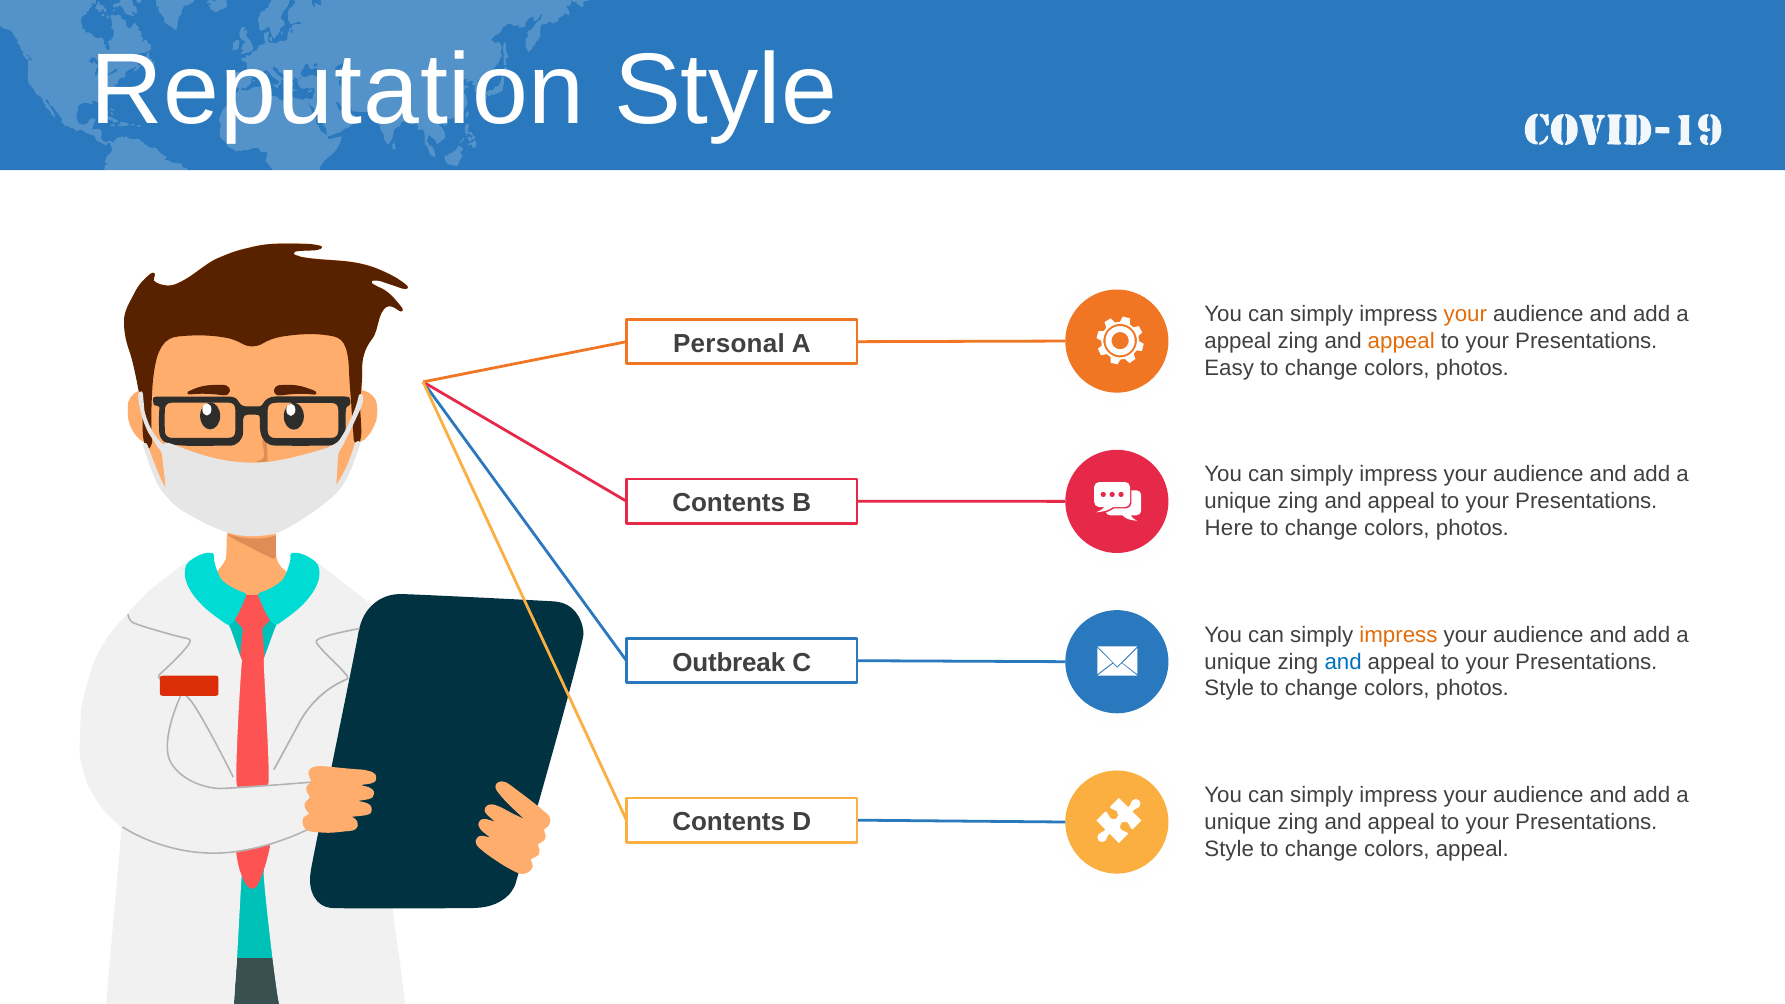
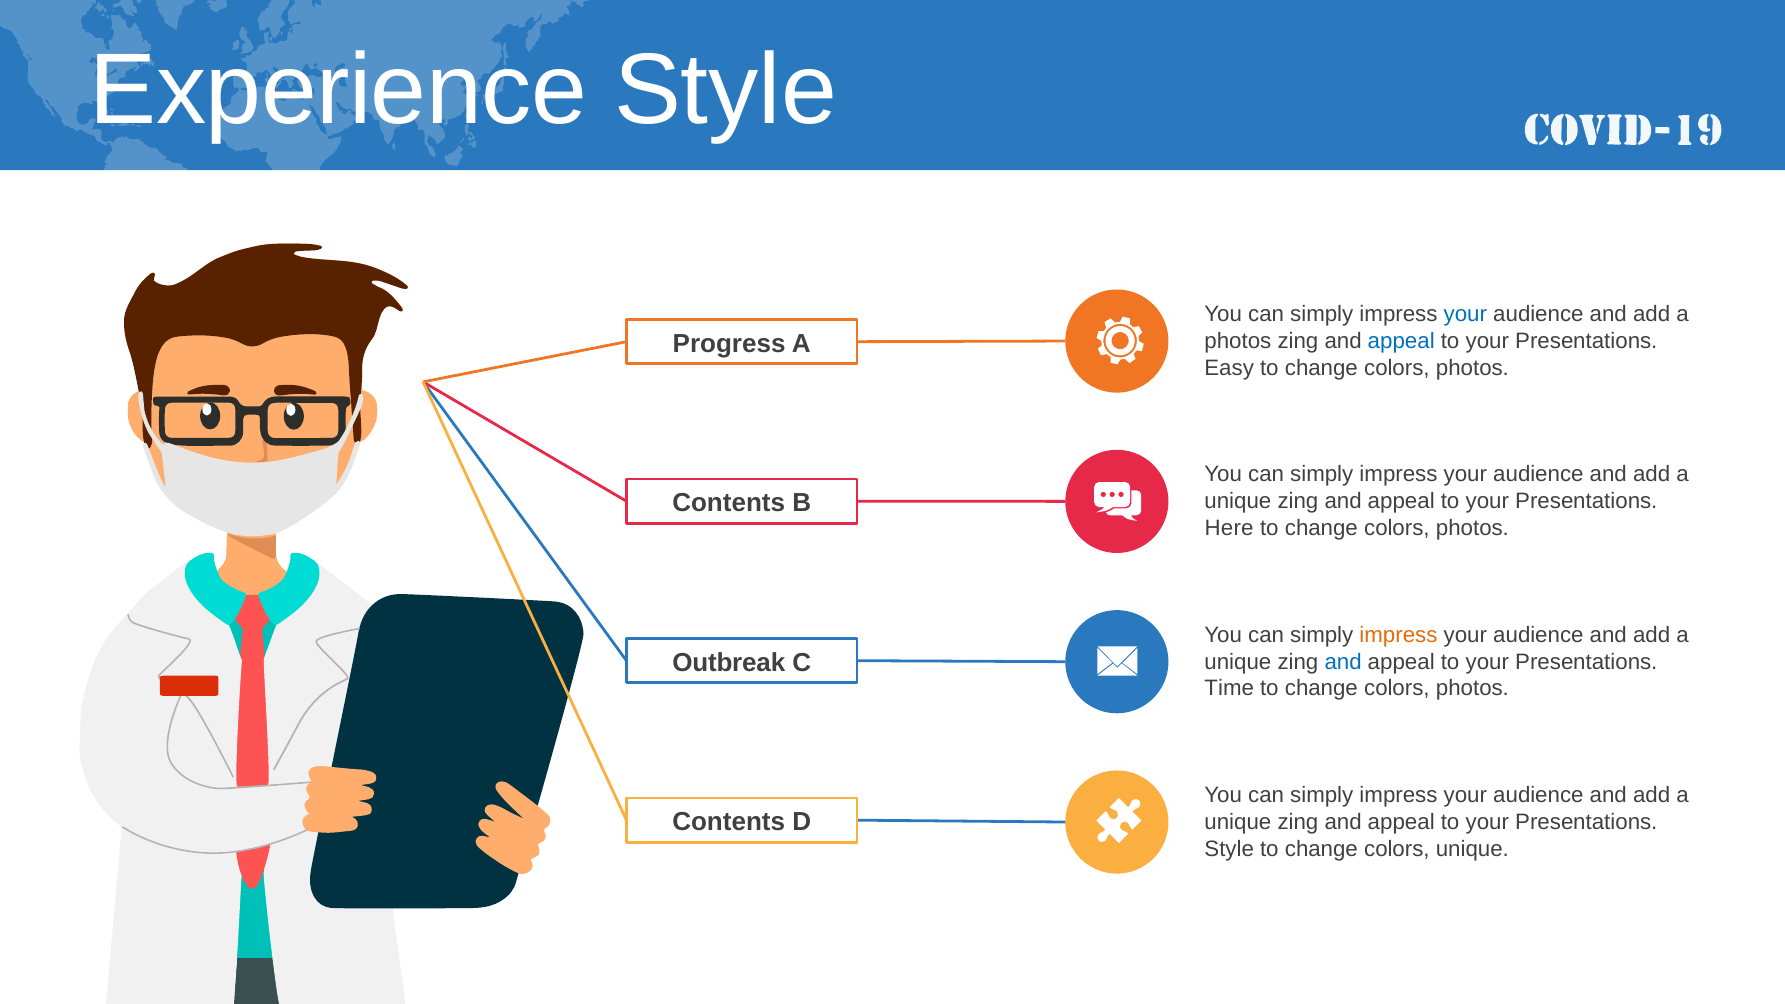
Reputation: Reputation -> Experience (338, 90)
your colour: orange -> blue (1465, 314)
appeal: appeal -> photos (1238, 341)
appeal colour: orange -> blue (1401, 341)
Personal: Personal -> Progress (729, 344)
Style: Style -> Time (1229, 689)
colors appeal: appeal -> unique (1472, 849)
